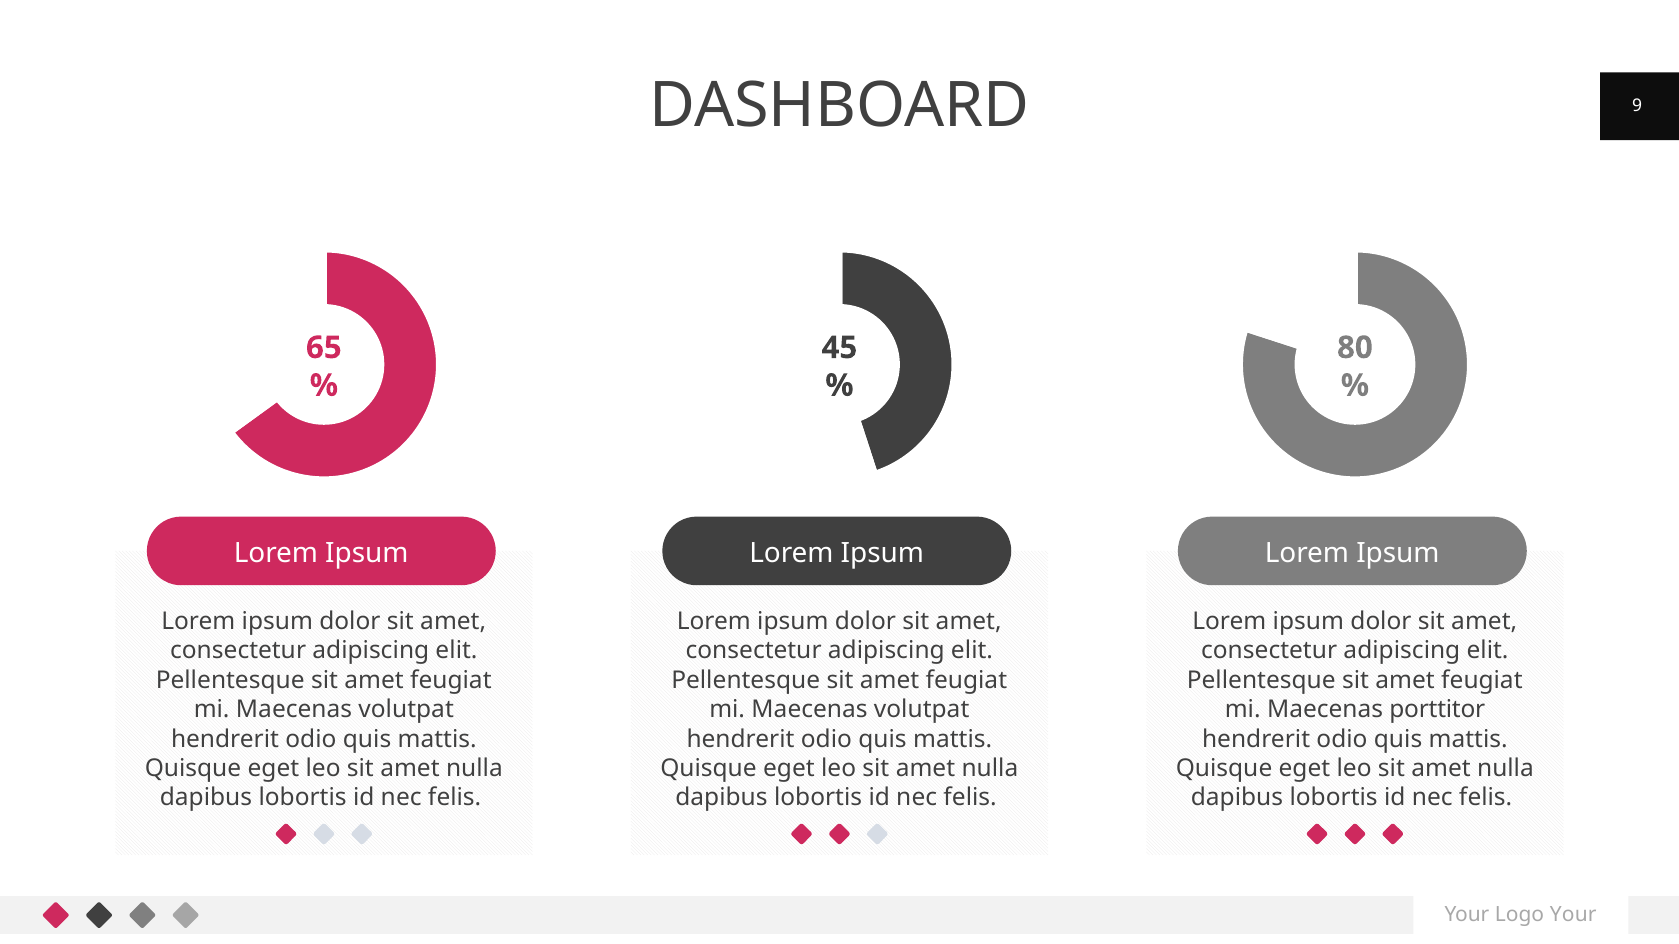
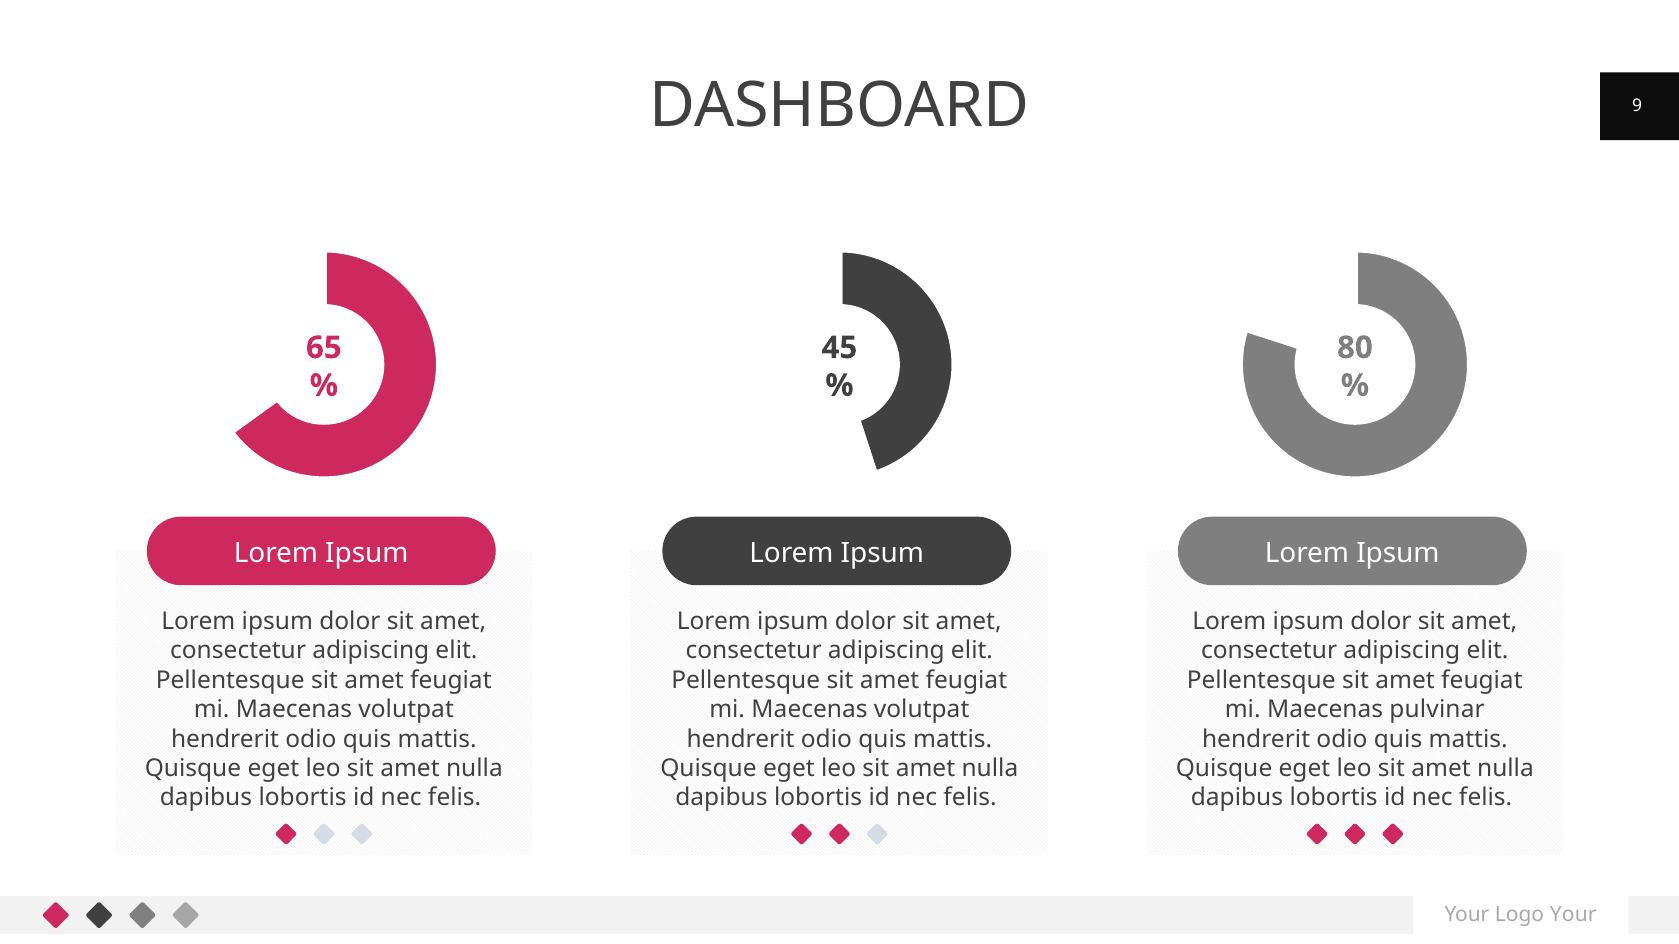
porttitor: porttitor -> pulvinar (1437, 710)
